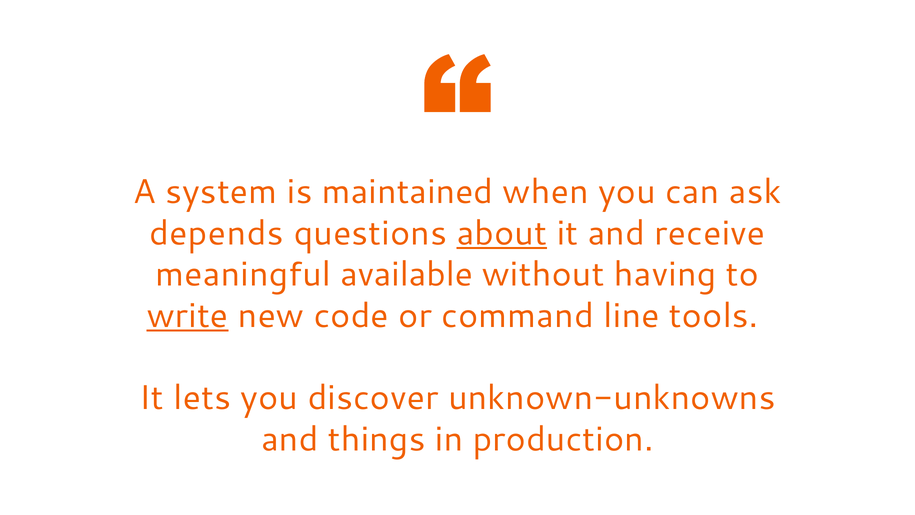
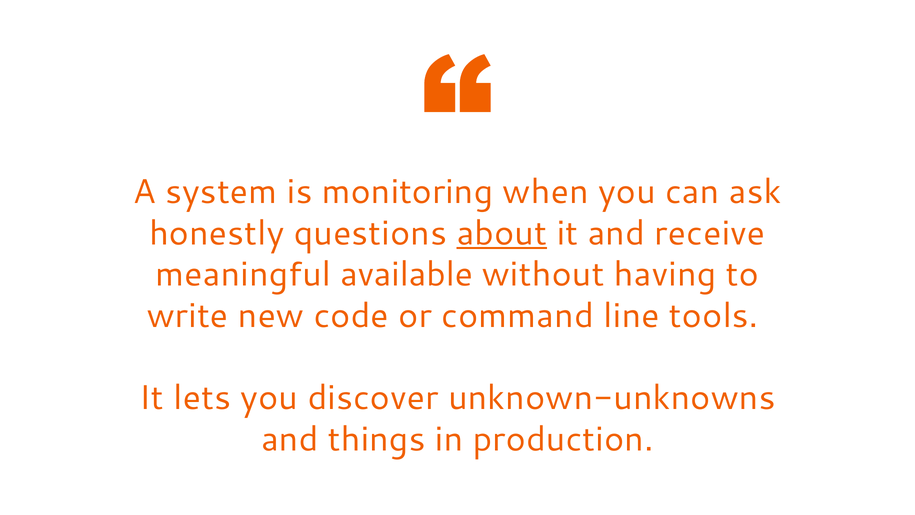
maintained: maintained -> monitoring (408, 192)
depends: depends -> honestly (217, 233)
write underline: present -> none (188, 316)
